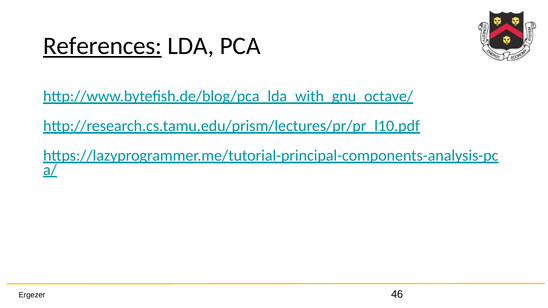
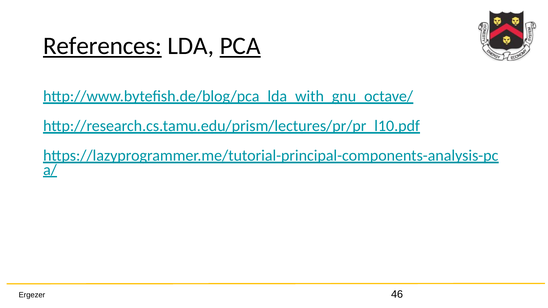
PCA underline: none -> present (240, 46)
